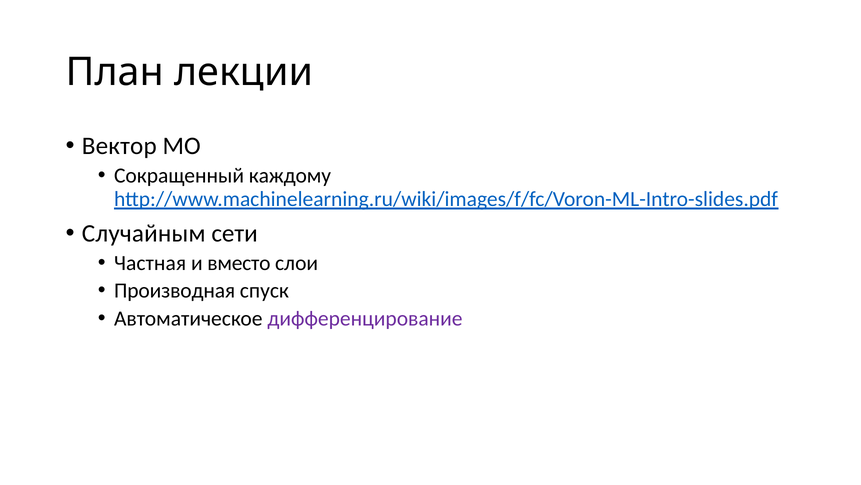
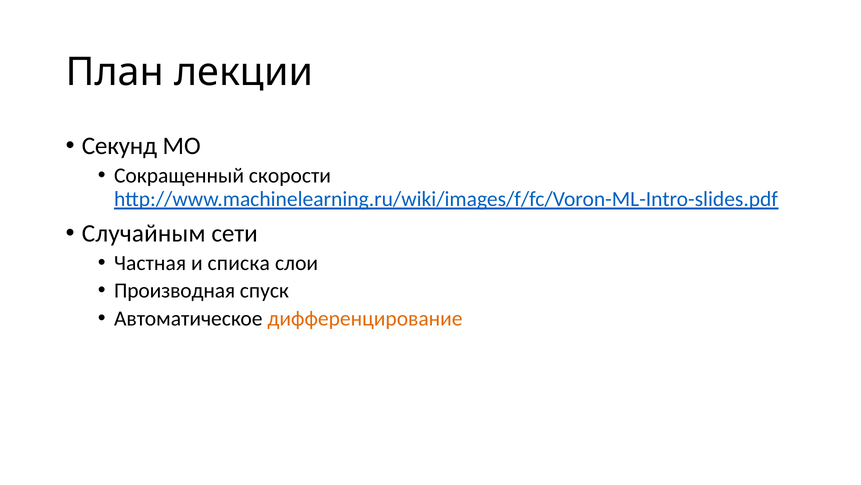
Вектор: Вектор -> Секунд (119, 146)
каждому: каждому -> скорости (290, 175)
вместо: вместо -> списка (239, 263)
дифференцирование colour: purple -> orange (365, 318)
